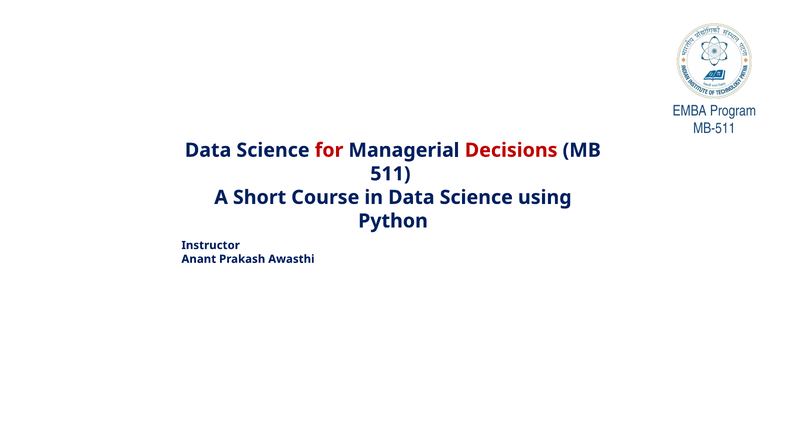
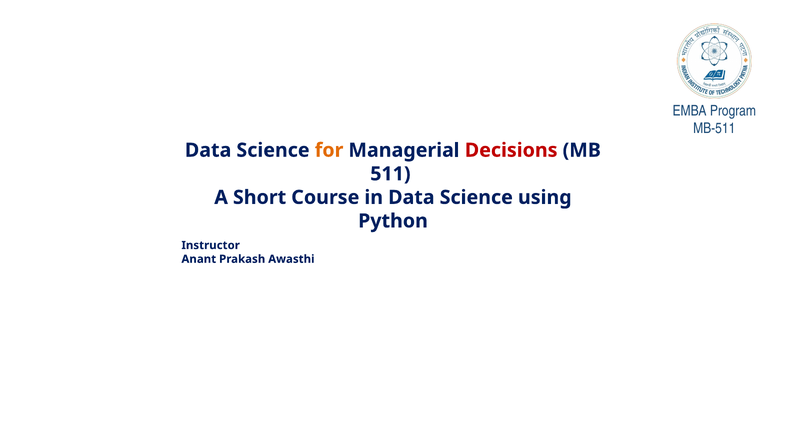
for colour: red -> orange (329, 150)
